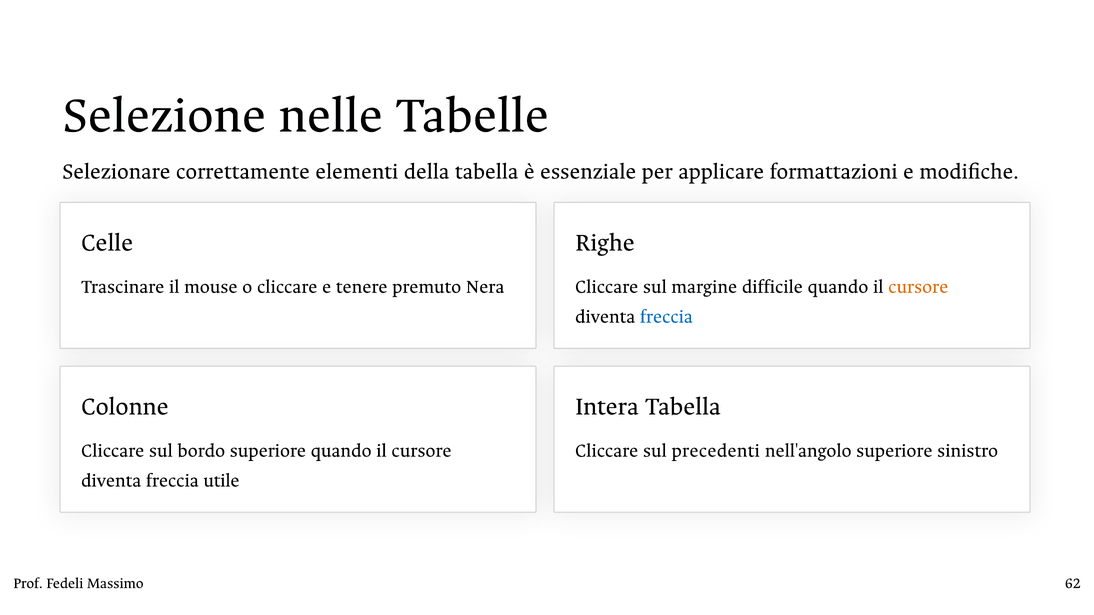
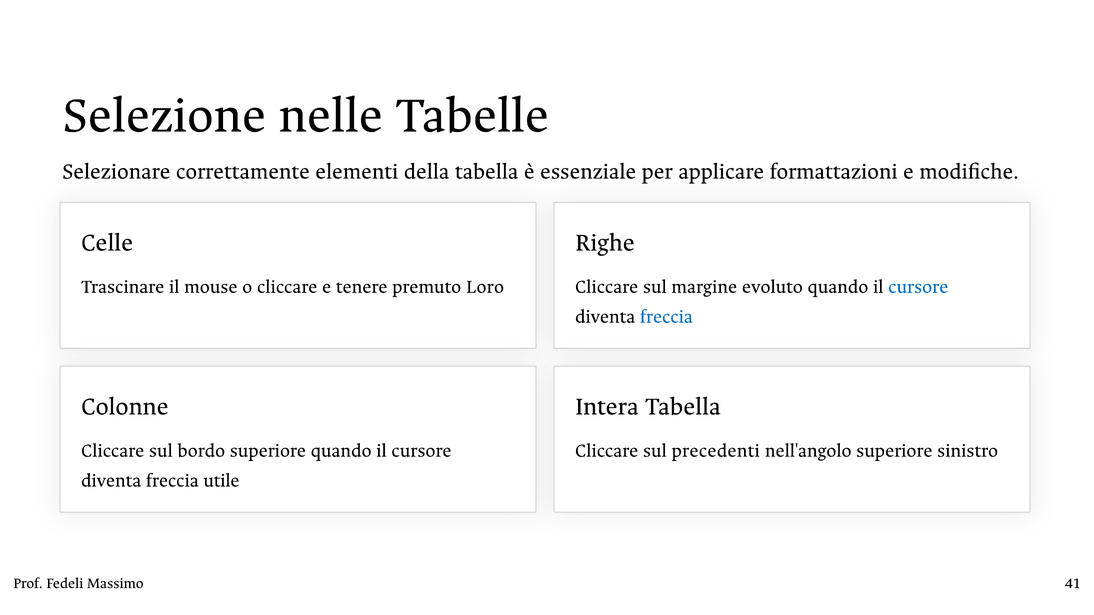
Nera: Nera -> Loro (485, 287)
difficile: difficile -> evoluto (772, 287)
cursore colour: orange -> blue (918, 287)
62: 62 -> 41 (1073, 583)
